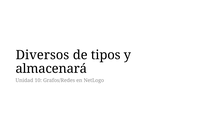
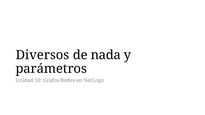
tipos: tipos -> nada (106, 55)
almacenará: almacenará -> parámetros (51, 69)
